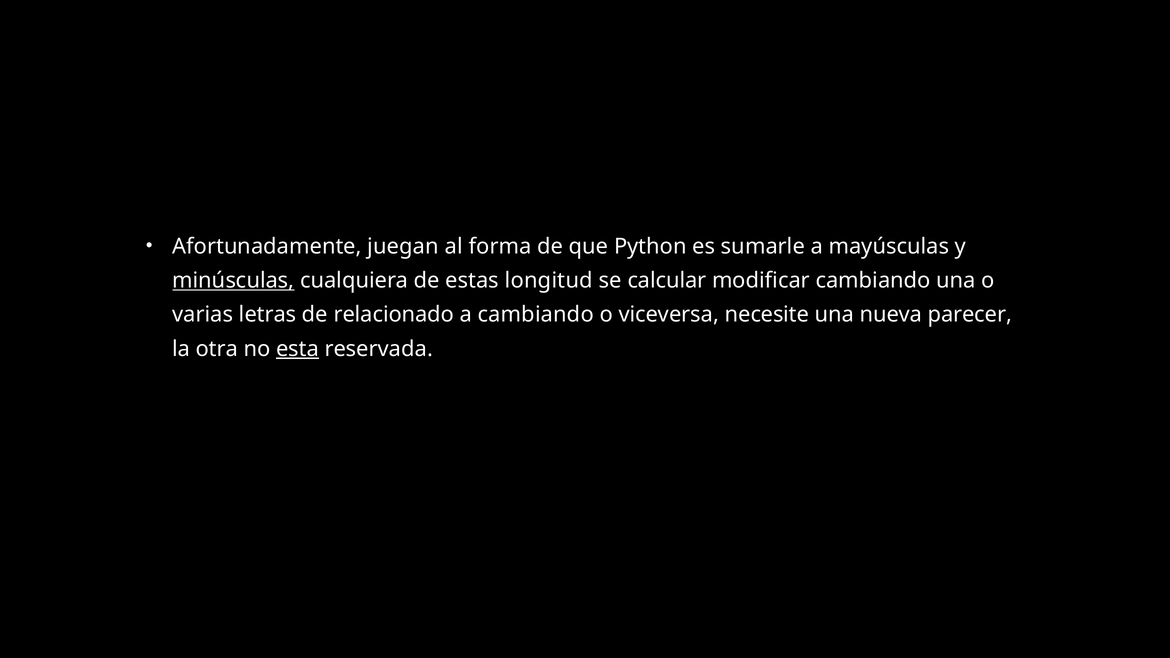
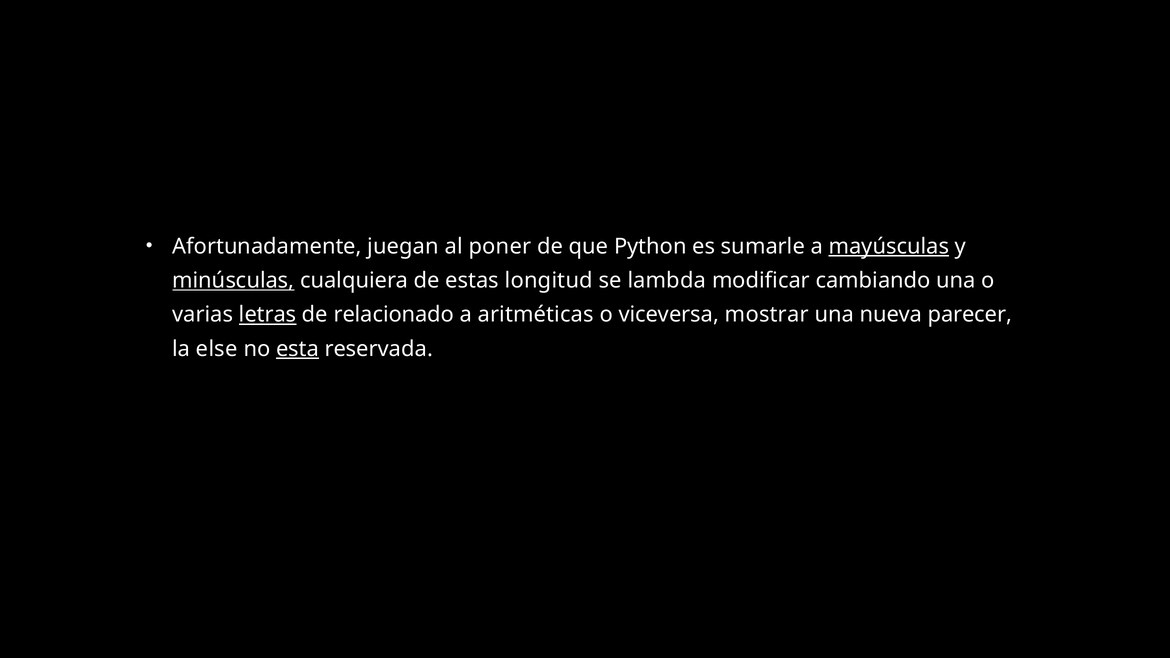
forma: forma -> poner (500, 246)
mayúsculas underline: none -> present (889, 246)
calcular: calcular -> lambda (667, 281)
letras underline: none -> present (268, 315)
a cambiando: cambiando -> aritméticas (536, 315)
necesite: necesite -> mostrar (767, 315)
otra: otra -> else (217, 349)
